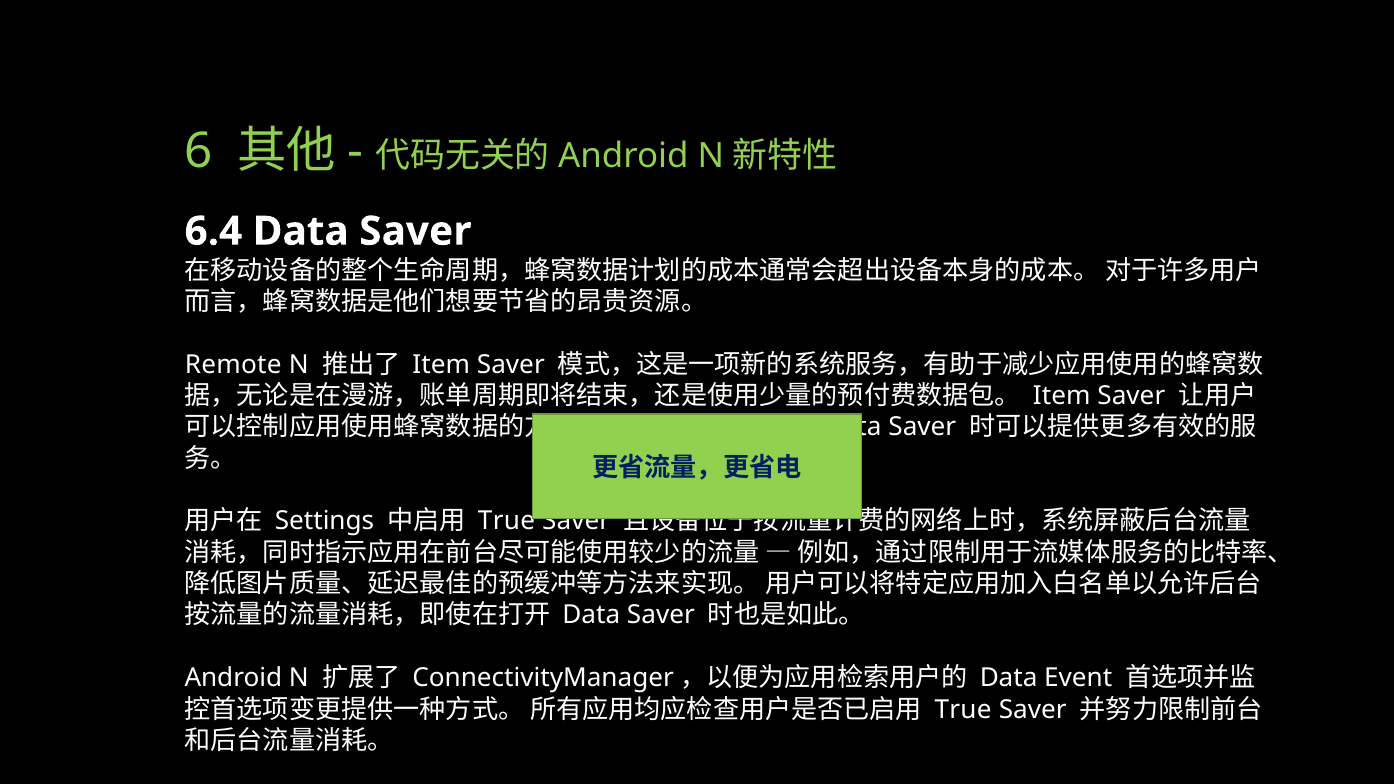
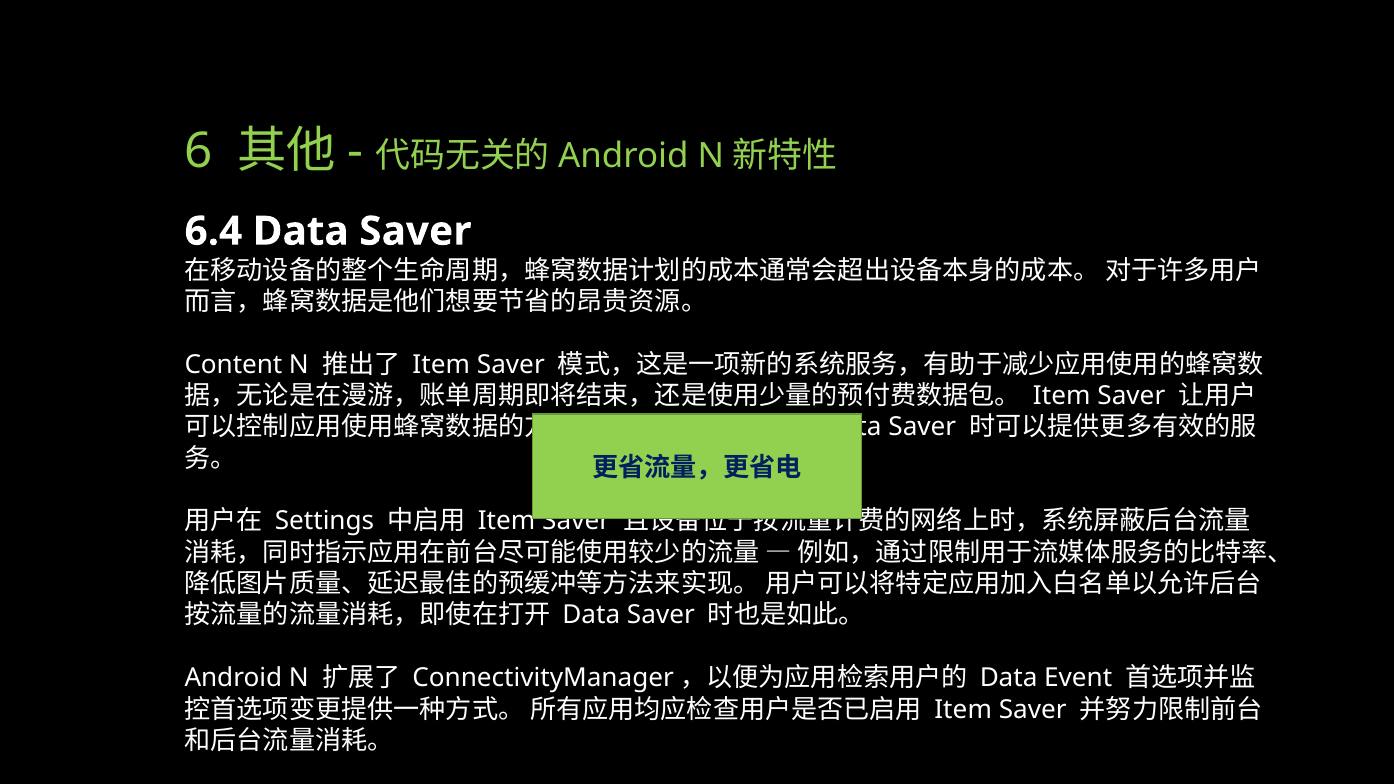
Remote: Remote -> Content (233, 365)
True: True -> Item (507, 521)
True: True -> Item (963, 710)
